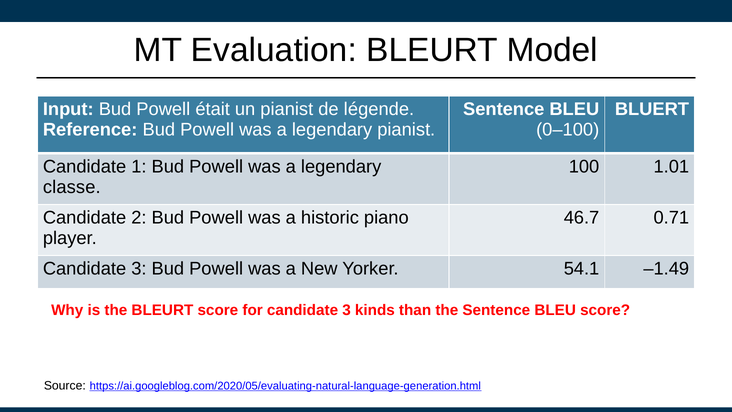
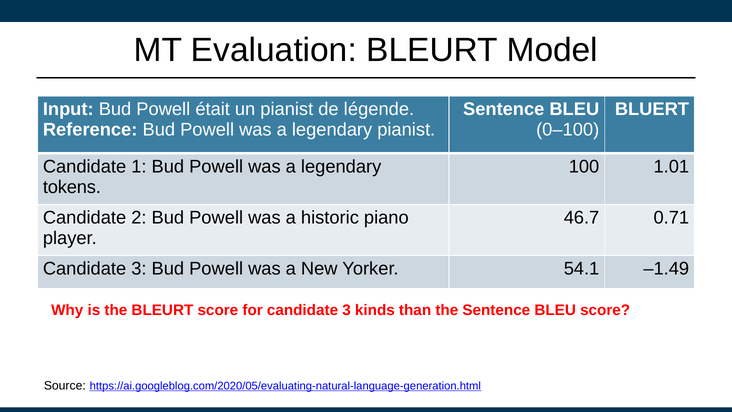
classe: classe -> tokens (72, 187)
